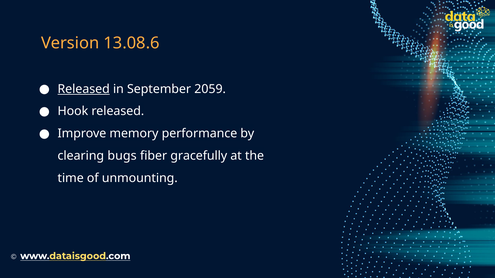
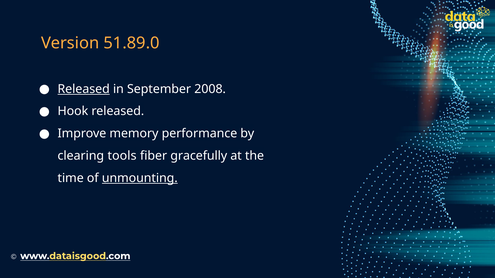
13.08.6: 13.08.6 -> 51.89.0 (132, 43)
2059: 2059 -> 2008 (210, 89)
bugs: bugs -> tools (122, 156)
unmounting underline: none -> present (140, 178)
